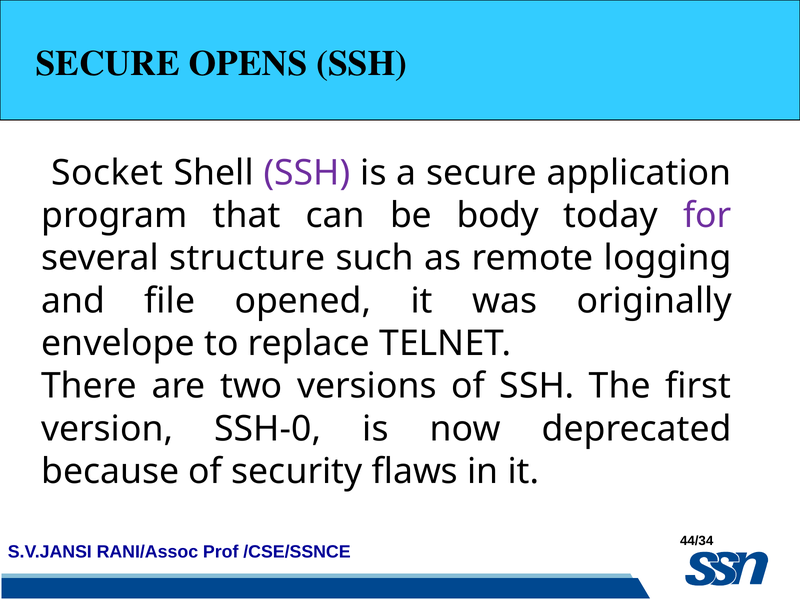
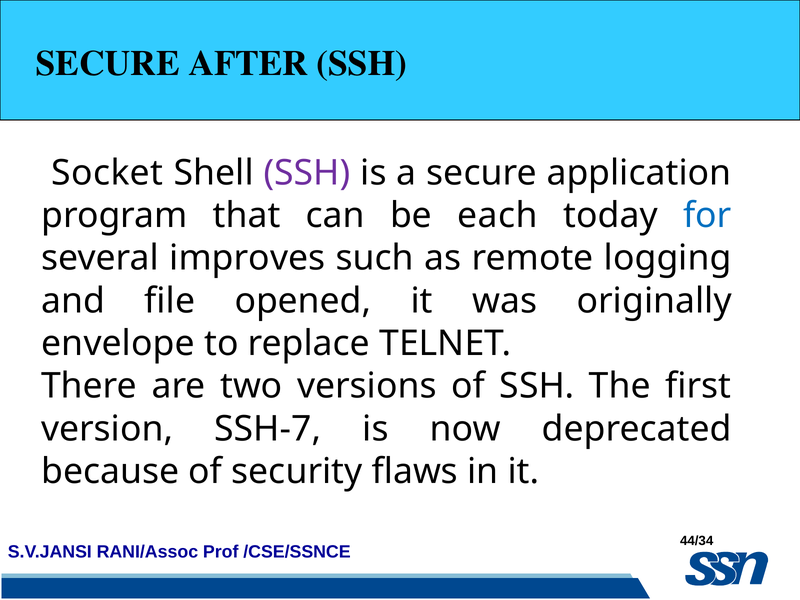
OPENS: OPENS -> AFTER (248, 63)
body: body -> each (497, 216)
for colour: purple -> blue (707, 216)
structure: structure -> improves (247, 258)
SSH-0: SSH-0 -> SSH-7 (268, 429)
